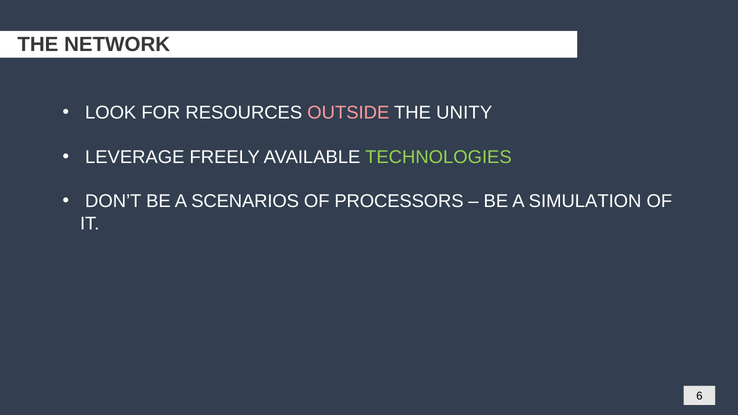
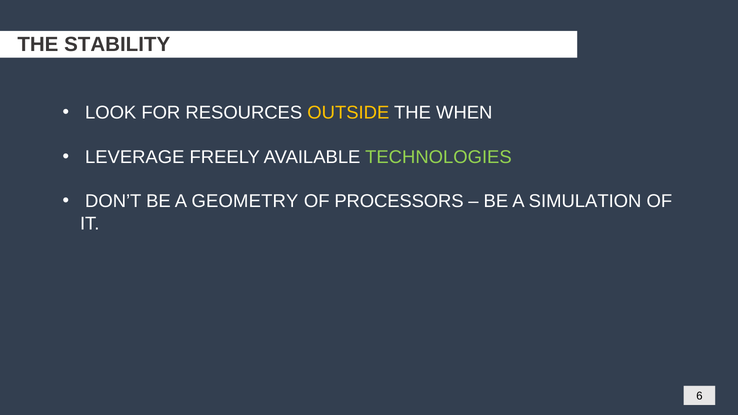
NETWORK: NETWORK -> STABILITY (117, 45)
OUTSIDE colour: pink -> yellow (348, 113)
UNITY: UNITY -> WHEN (464, 113)
SCENARIOS: SCENARIOS -> GEOMETRY (245, 201)
